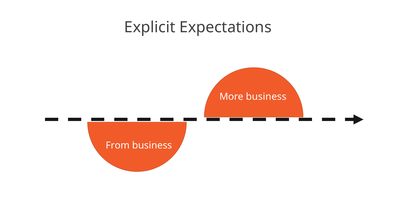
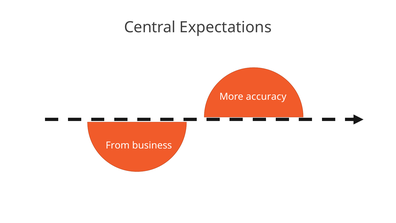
Explicit: Explicit -> Central (150, 27)
More business: business -> accuracy (266, 97)
